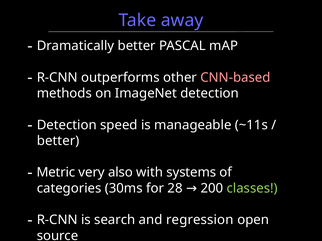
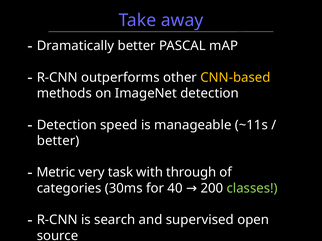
CNN-based colour: pink -> yellow (235, 78)
also: also -> task (121, 173)
systems: systems -> through (191, 173)
28: 28 -> 40 (175, 189)
regression: regression -> supervised (200, 220)
